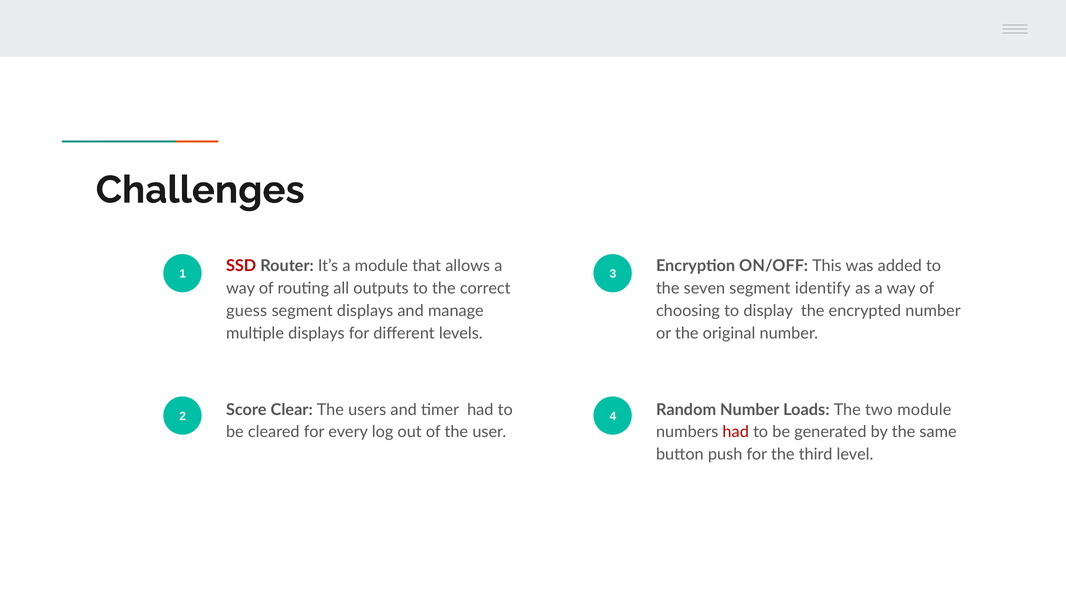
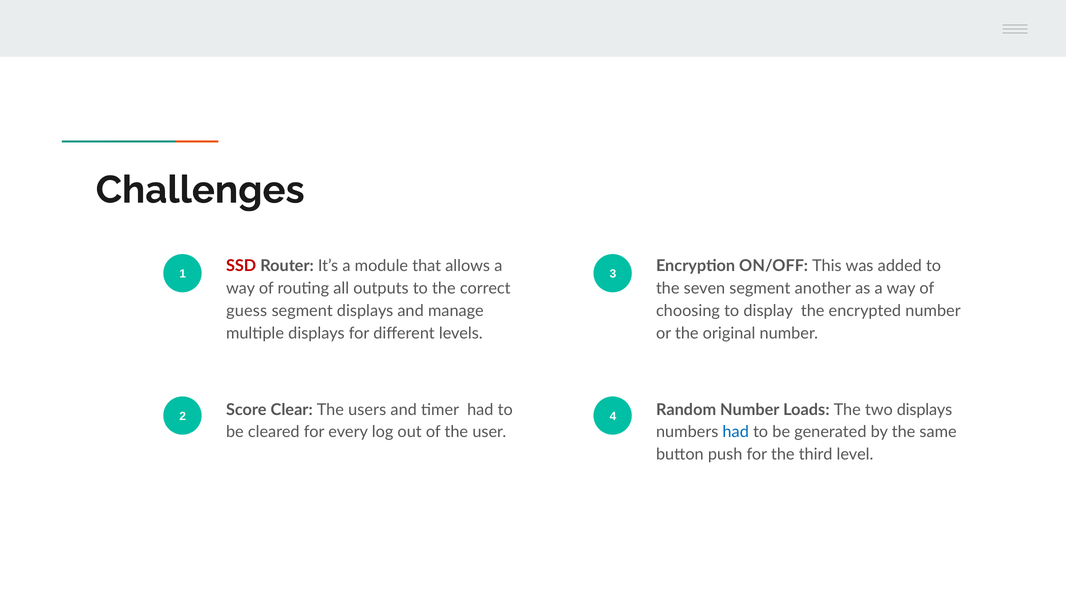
identify: identify -> another (823, 289)
two module: module -> displays (925, 410)
had colour: red -> blue (736, 433)
